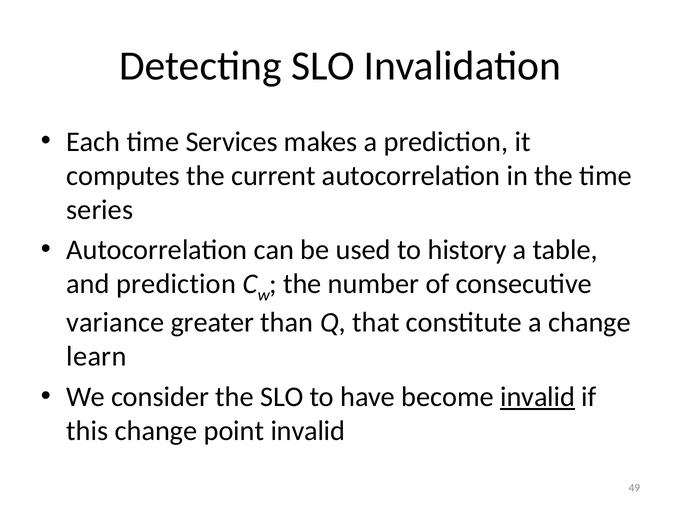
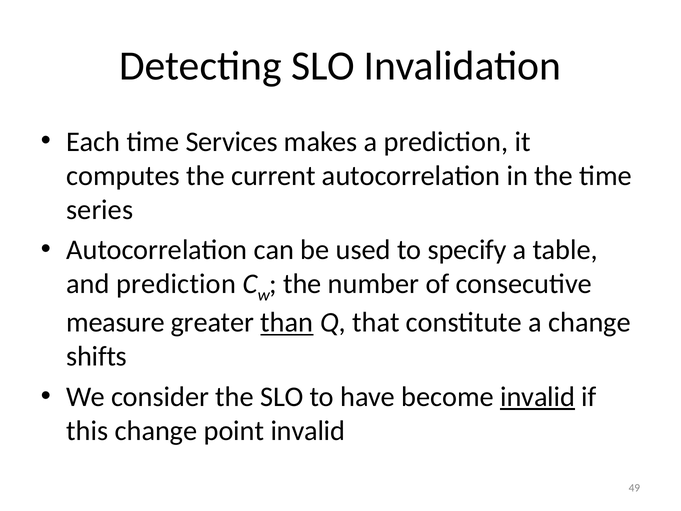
history: history -> specify (467, 250)
variance: variance -> measure (115, 322)
than underline: none -> present (287, 322)
learn: learn -> shifts (97, 356)
